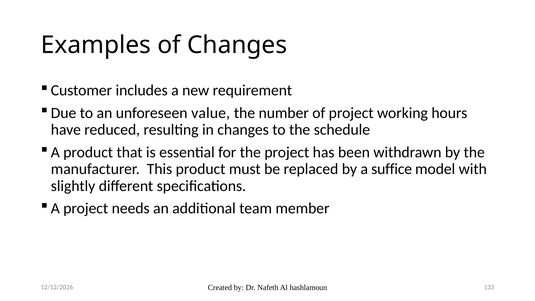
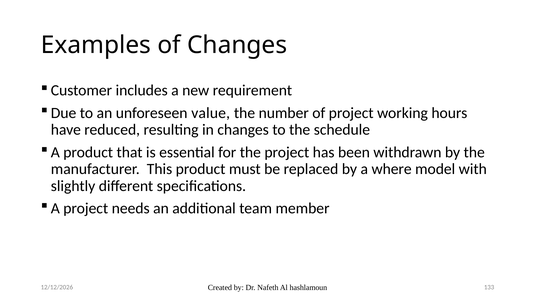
suffice: suffice -> where (392, 169)
